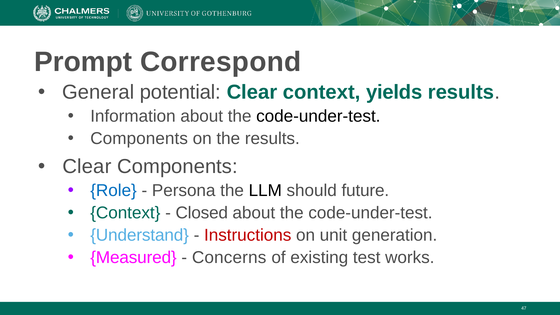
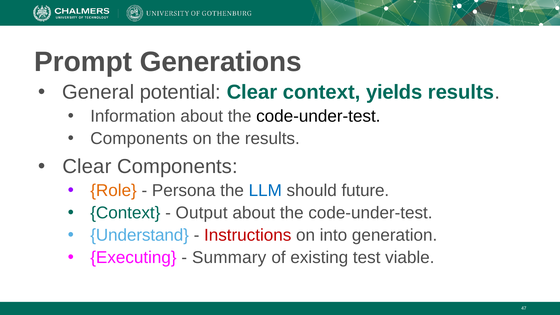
Correspond: Correspond -> Generations (221, 62)
Role colour: blue -> orange (114, 190)
LLM colour: black -> blue (265, 190)
Closed: Closed -> Output (202, 213)
unit: unit -> into (333, 235)
Measured: Measured -> Executing (133, 258)
Concerns: Concerns -> Summary (229, 258)
works: works -> viable (410, 258)
